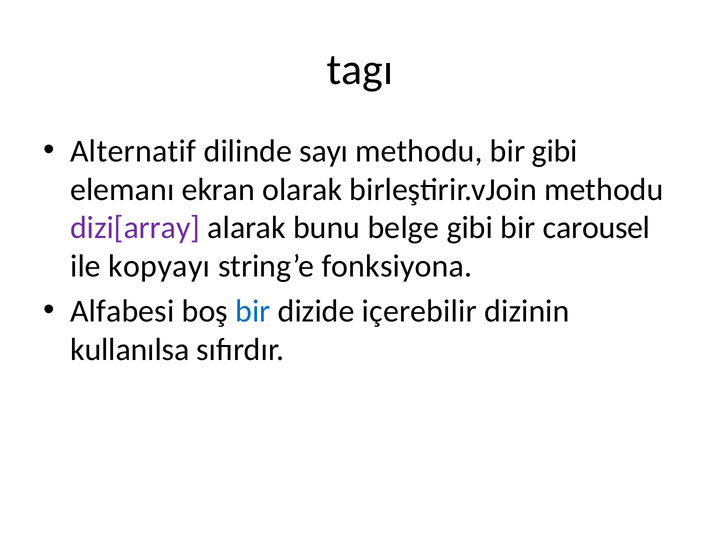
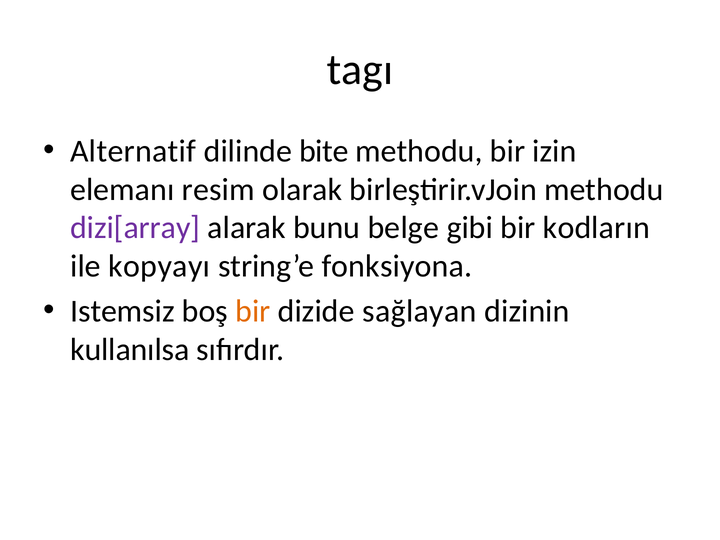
sayı: sayı -> bite (324, 151)
bir gibi: gibi -> izin (555, 151)
ekran: ekran -> resim (218, 189)
carousel: carousel -> kodların (596, 228)
Alfabesi: Alfabesi -> Istemsiz (122, 311)
bir colour: blue -> orange (253, 311)
içerebilir: içerebilir -> sağlayan (419, 311)
